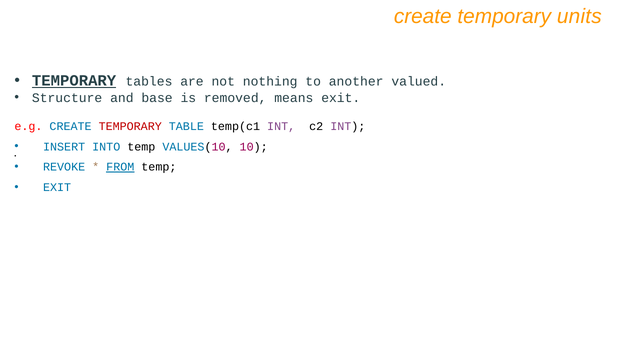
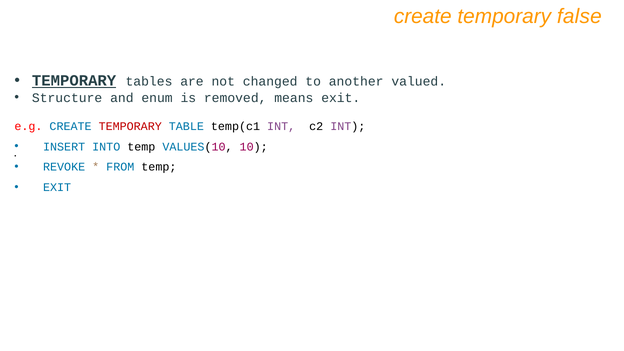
units: units -> false (579, 16)
nothing: nothing -> changed (270, 82)
base: base -> enum (157, 98)
FROM underline: present -> none (120, 167)
